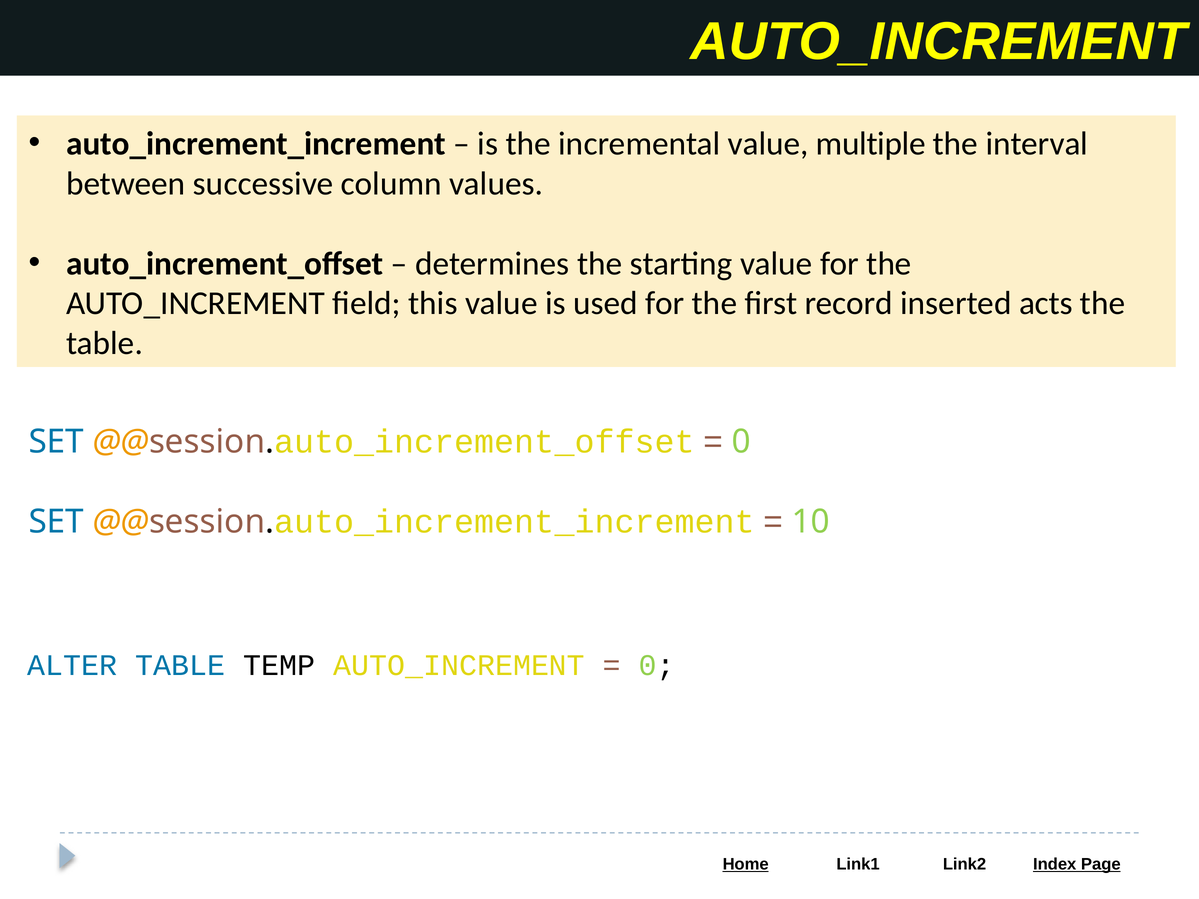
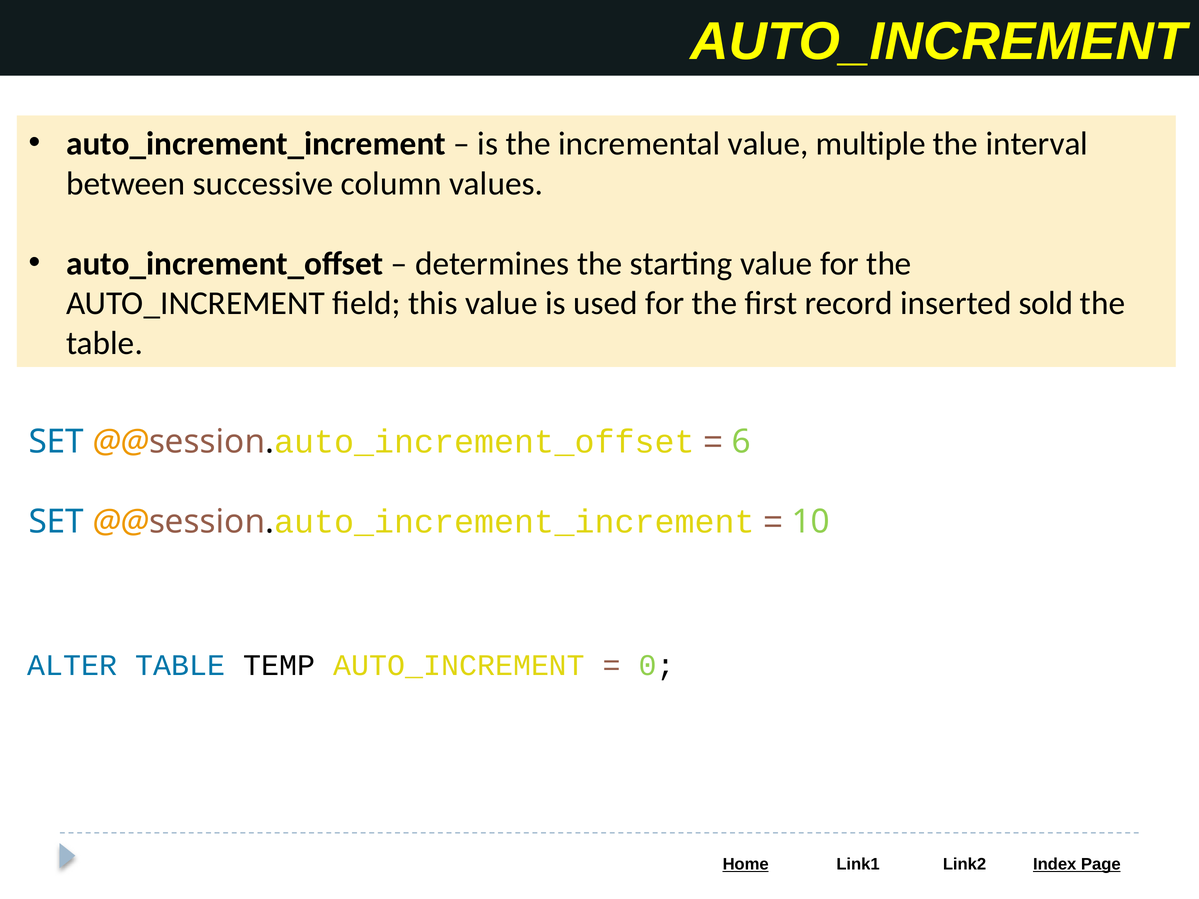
acts: acts -> sold (1046, 304)
0: 0 -> 6 (741, 442)
